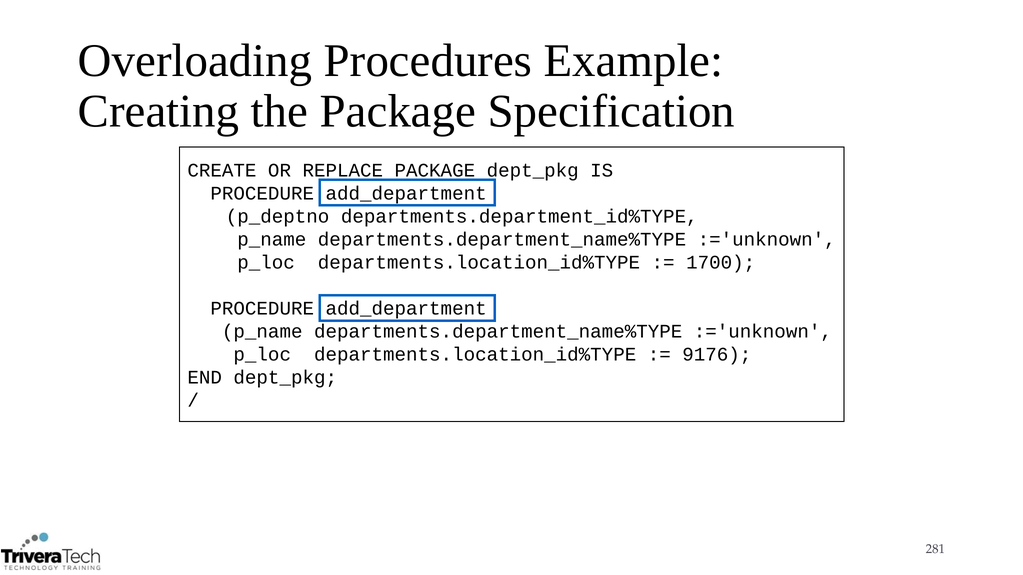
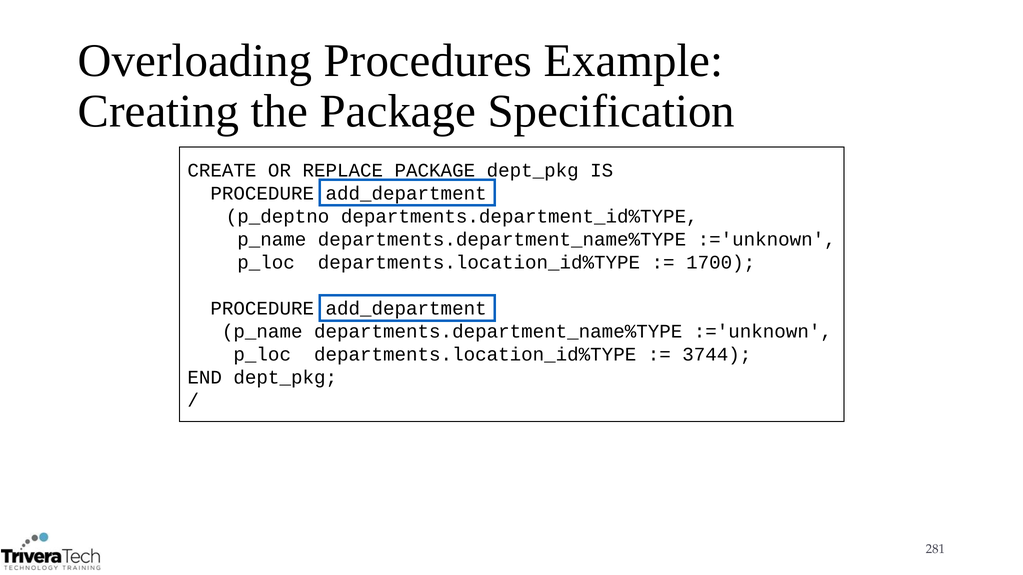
9176: 9176 -> 3744 (717, 355)
